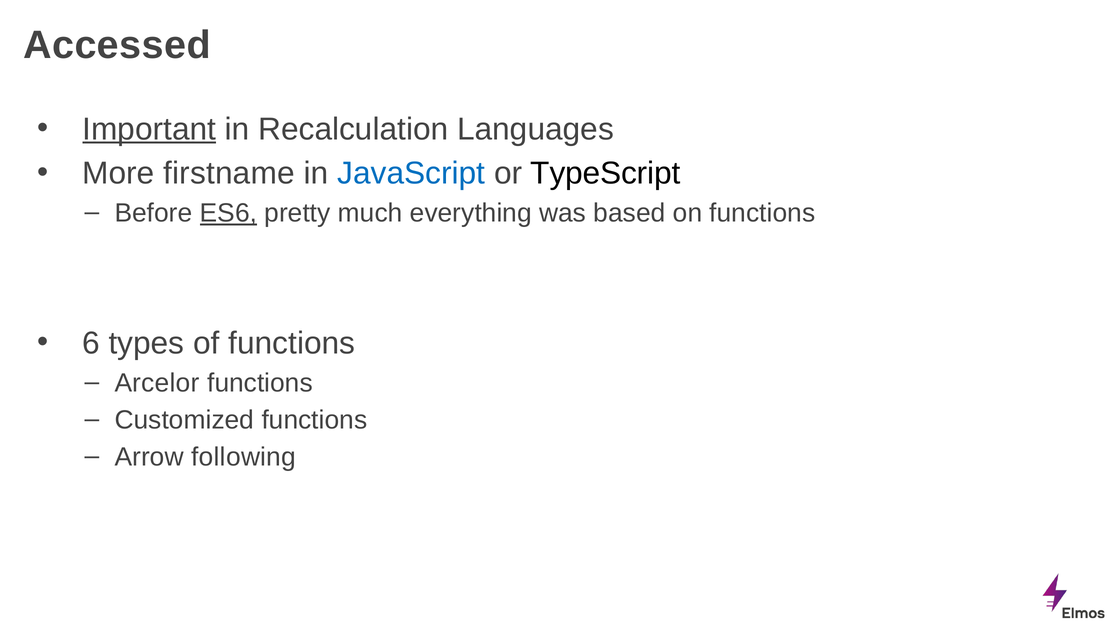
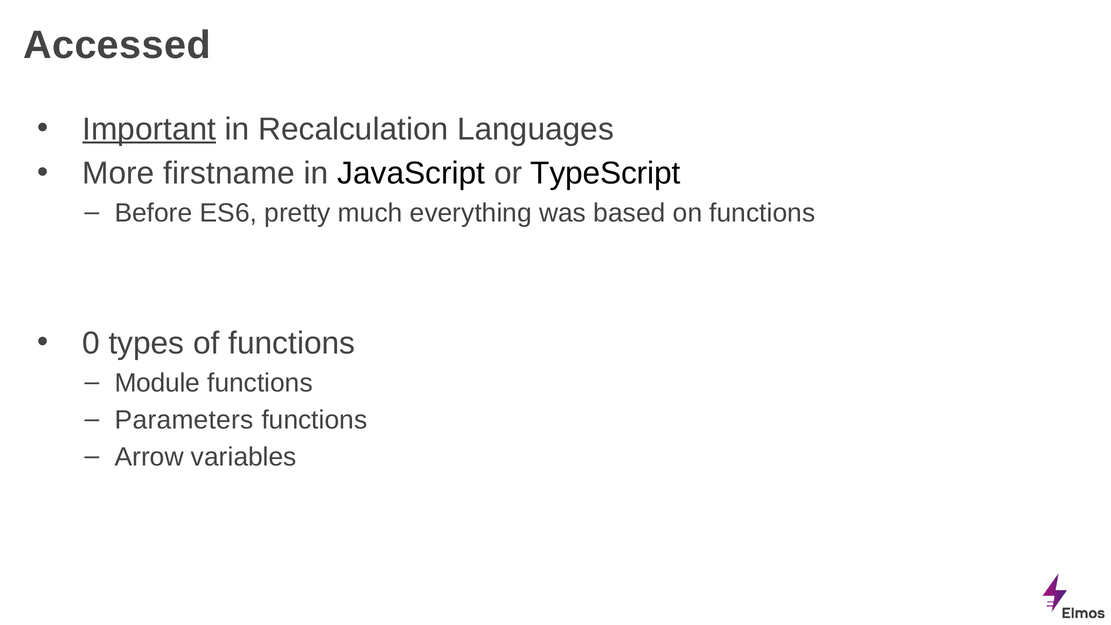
JavaScript colour: blue -> black (411, 173)
ES6 underline: present -> none (228, 213)
6: 6 -> 0 (91, 343)
Arcelor: Arcelor -> Module (157, 383)
Customized: Customized -> Parameters (184, 420)
following: following -> variables (244, 457)
